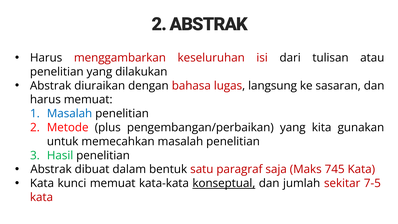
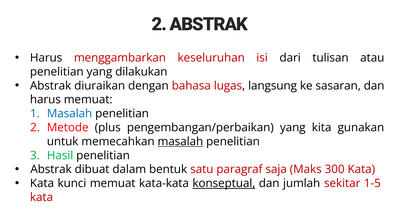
masalah underline: none -> present (180, 141)
745: 745 -> 300 (335, 169)
7-5: 7-5 -> 1-5 (372, 183)
